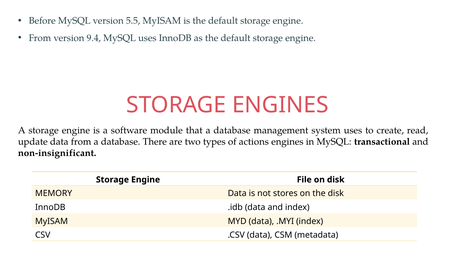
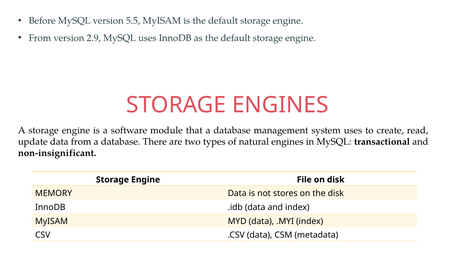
9.4: 9.4 -> 2.9 (94, 38)
actions: actions -> natural (254, 142)
